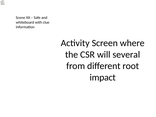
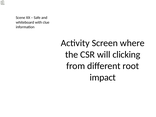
several: several -> clicking (126, 54)
